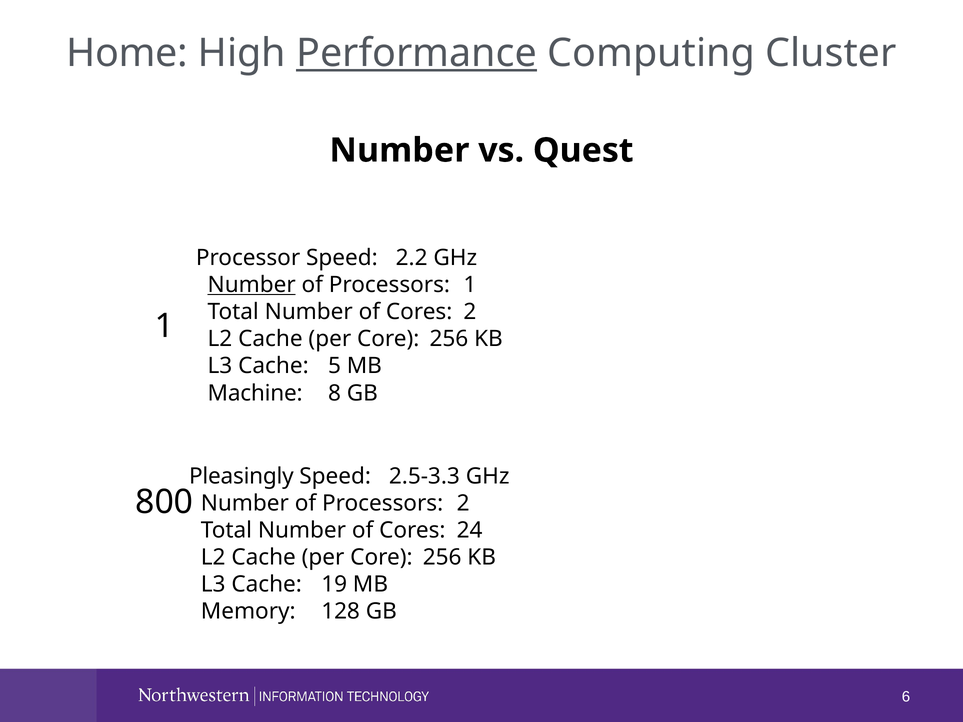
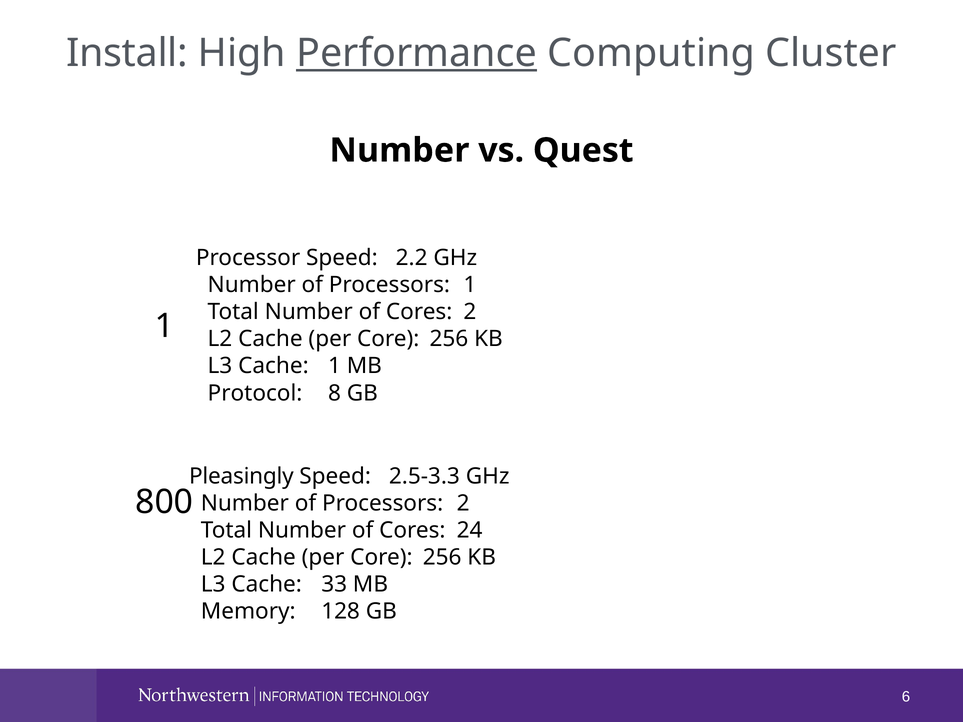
Home: Home -> Install (127, 53)
Number underline: present -> none (252, 285)
Cache 5: 5 -> 1 (334, 366)
Machine: Machine -> Protocol (255, 393)
19: 19 -> 33 (334, 585)
